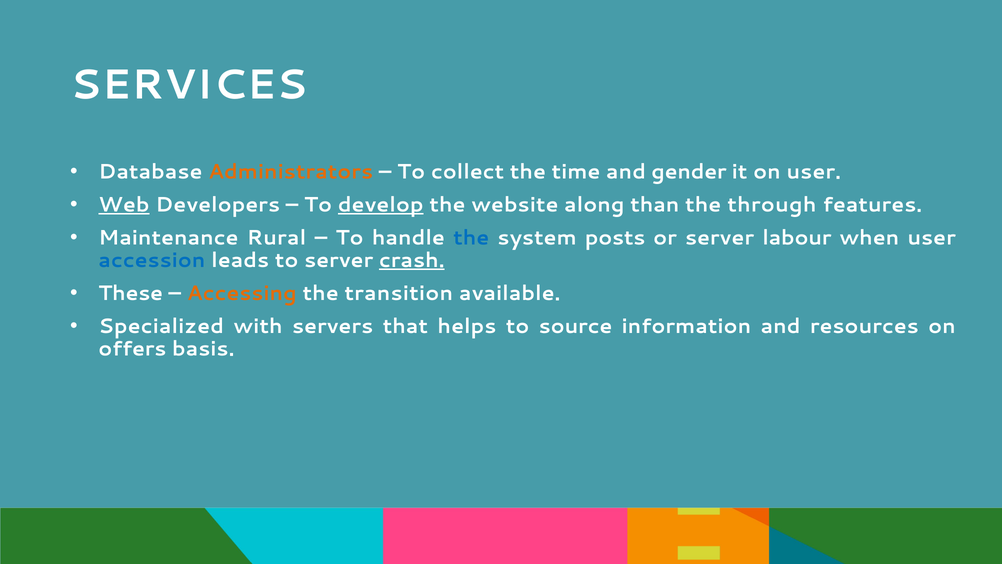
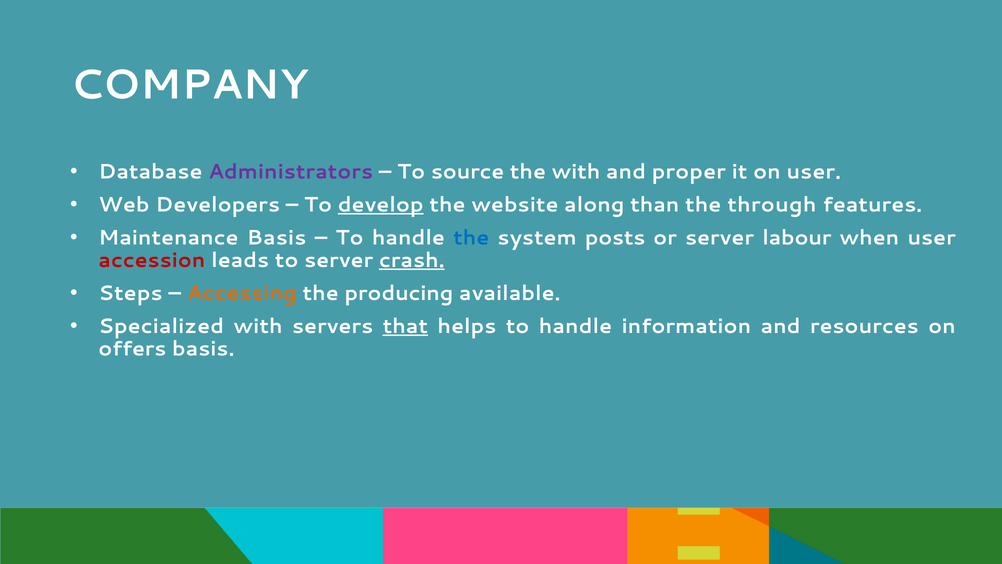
SERVICES: SERVICES -> COMPANY (189, 85)
Administrators colour: orange -> purple (291, 172)
collect: collect -> source (468, 172)
the time: time -> with (576, 172)
gender: gender -> proper (689, 172)
Web underline: present -> none (124, 205)
Maintenance Rural: Rural -> Basis (277, 238)
accession colour: blue -> red (152, 260)
These: These -> Steps (130, 293)
transition: transition -> producing (399, 293)
that underline: none -> present (405, 326)
helps to source: source -> handle (575, 326)
